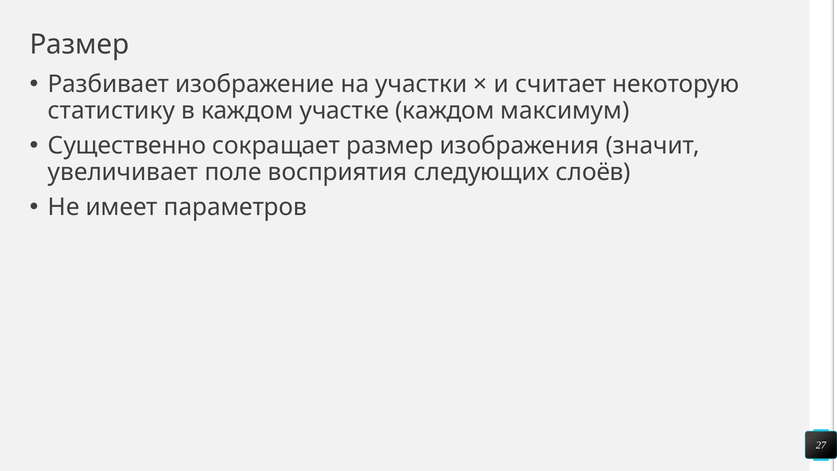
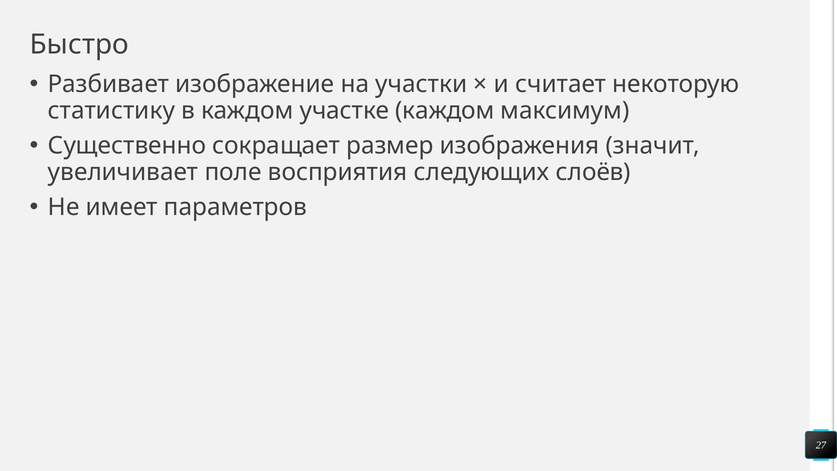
Размер: Размер -> Быстро (79, 44)
